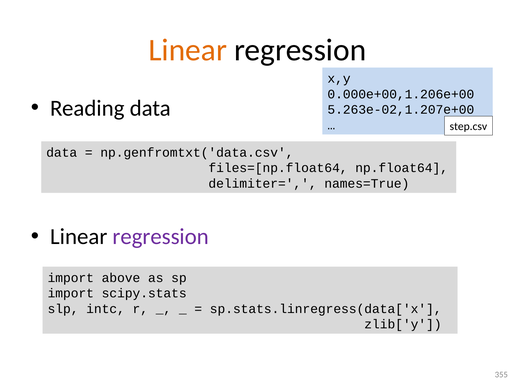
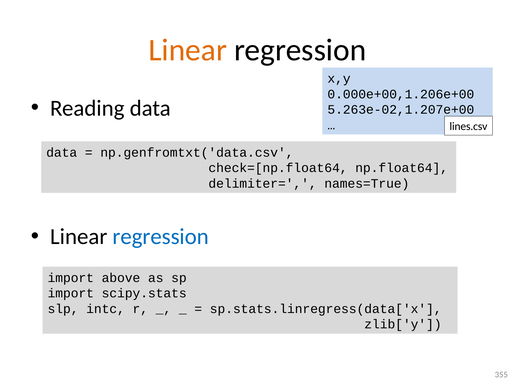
step.csv: step.csv -> lines.csv (468, 126)
files=[np.float64: files=[np.float64 -> check=[np.float64 (278, 168)
regression colour: purple -> blue (161, 236)
